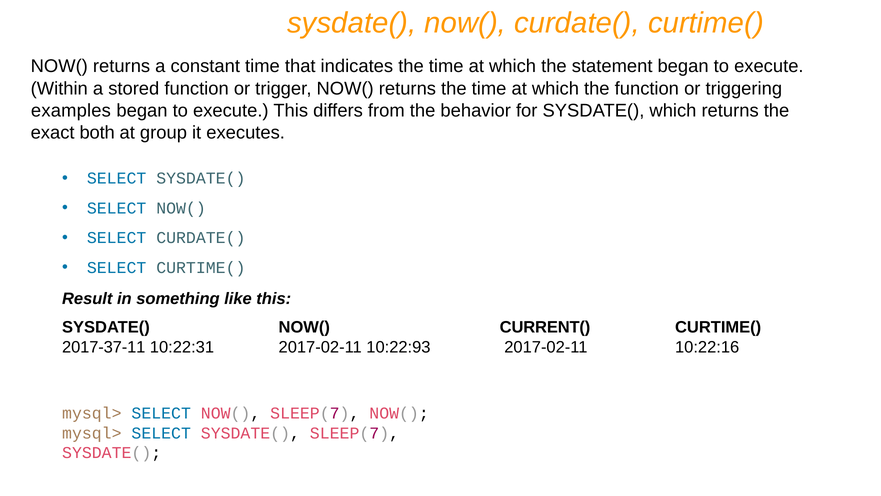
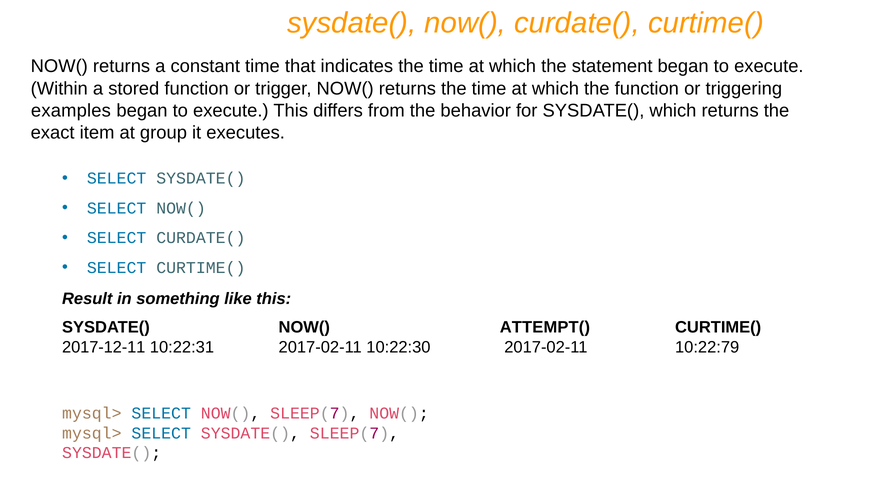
both: both -> item (97, 132)
CURRENT(: CURRENT( -> ATTEMPT( (545, 327)
2017-37-11: 2017-37-11 -> 2017-12-11 (104, 347)
10:22:93: 10:22:93 -> 10:22:30 (398, 347)
10:22:16: 10:22:16 -> 10:22:79 (707, 347)
